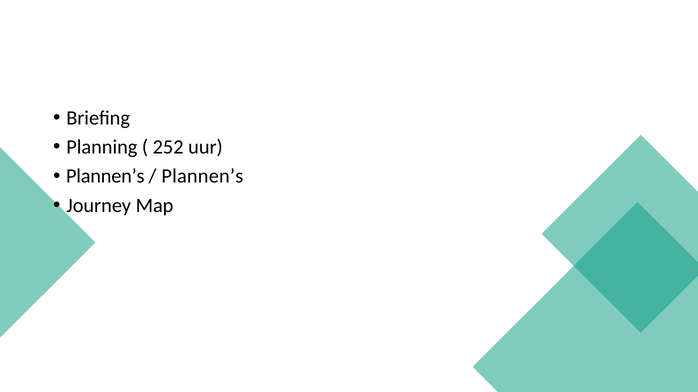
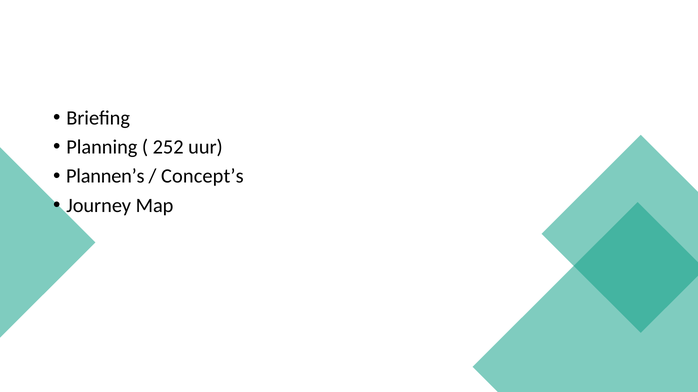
Plannen’s: Plannen’s -> Concept’s (202, 177)
